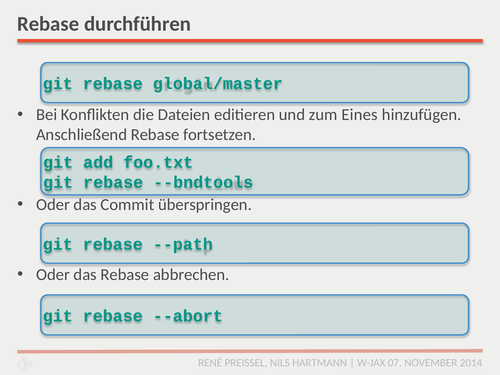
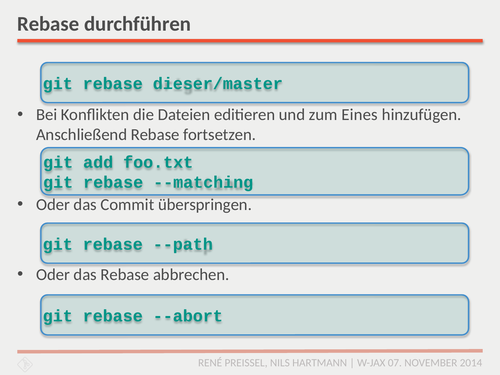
global/master: global/master -> dieser/master (218, 84)
--bndtools: --bndtools -> --matching (203, 182)
